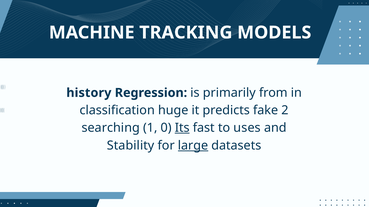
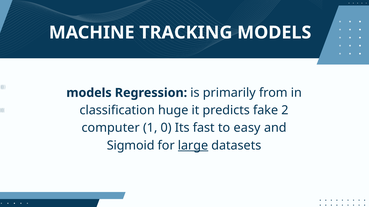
history: history -> models (89, 93)
searching: searching -> computer (111, 128)
Its underline: present -> none (182, 128)
uses: uses -> easy (247, 128)
Stability: Stability -> Sigmoid (131, 146)
